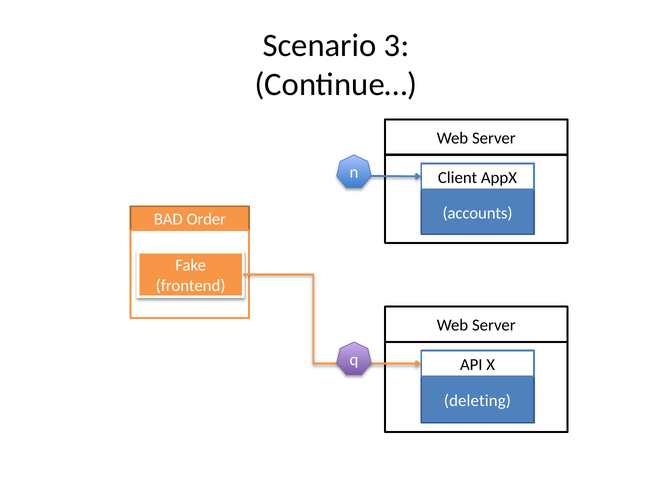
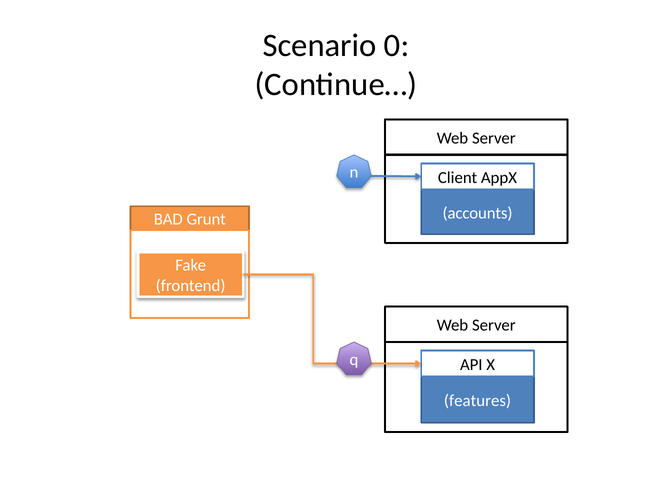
3: 3 -> 0 (397, 45)
Order: Order -> Grunt (206, 219)
deleting: deleting -> features (477, 401)
